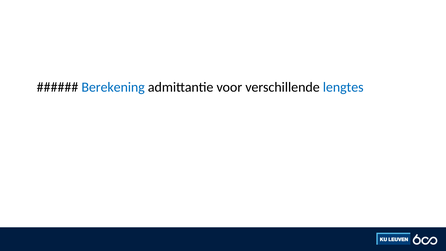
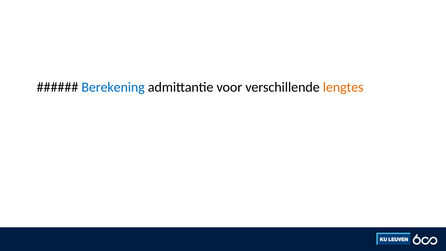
lengtes colour: blue -> orange (343, 87)
